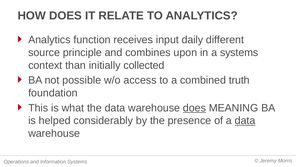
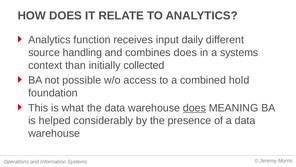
principle: principle -> handling (82, 52)
combines upon: upon -> does (185, 52)
truth: truth -> hold (239, 80)
data underline: present -> none (245, 120)
